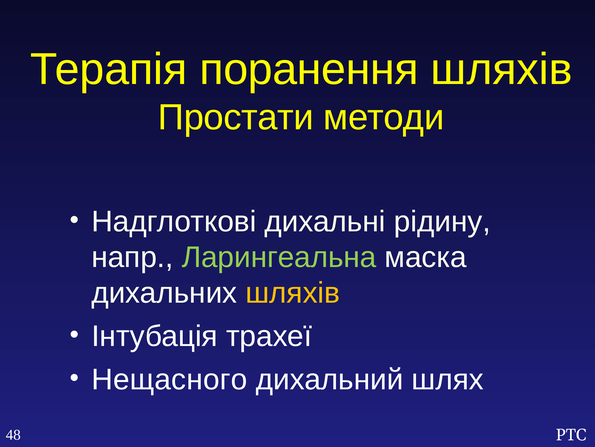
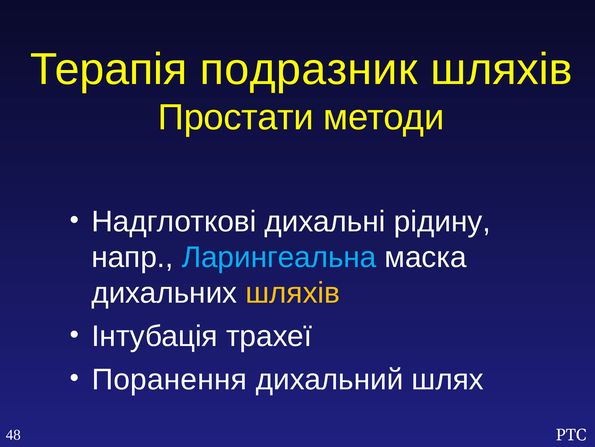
поранення: поранення -> подразник (309, 69)
Ларингеальна colour: light green -> light blue (279, 257)
Нещасного: Нещасного -> Поранення (169, 379)
